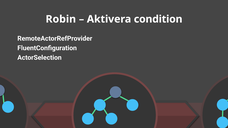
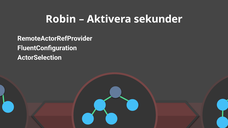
condition: condition -> sekunder (158, 19)
